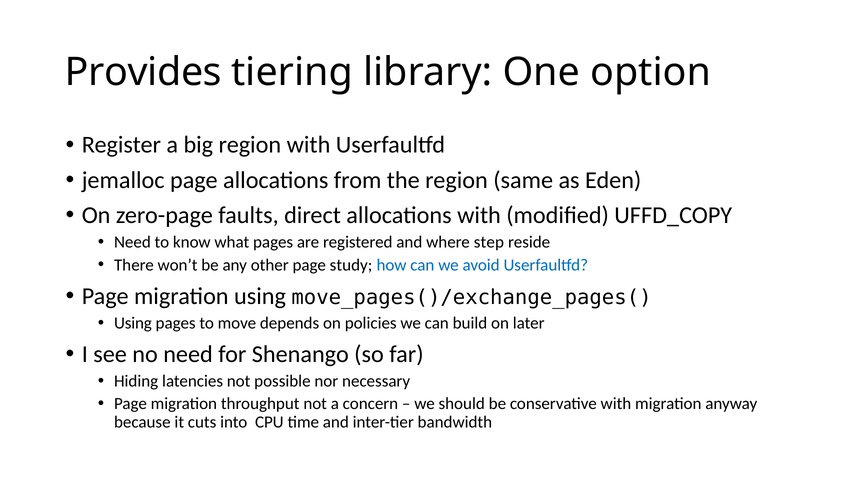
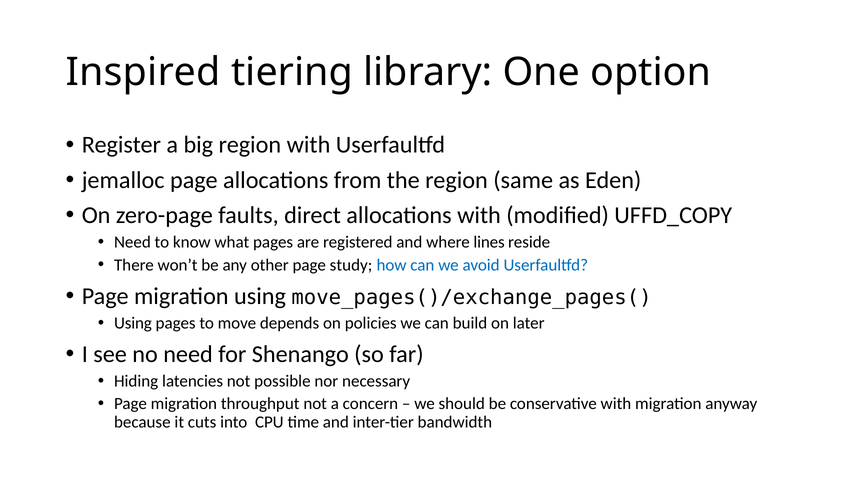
Provides: Provides -> Inspired (143, 72)
step: step -> lines (489, 242)
